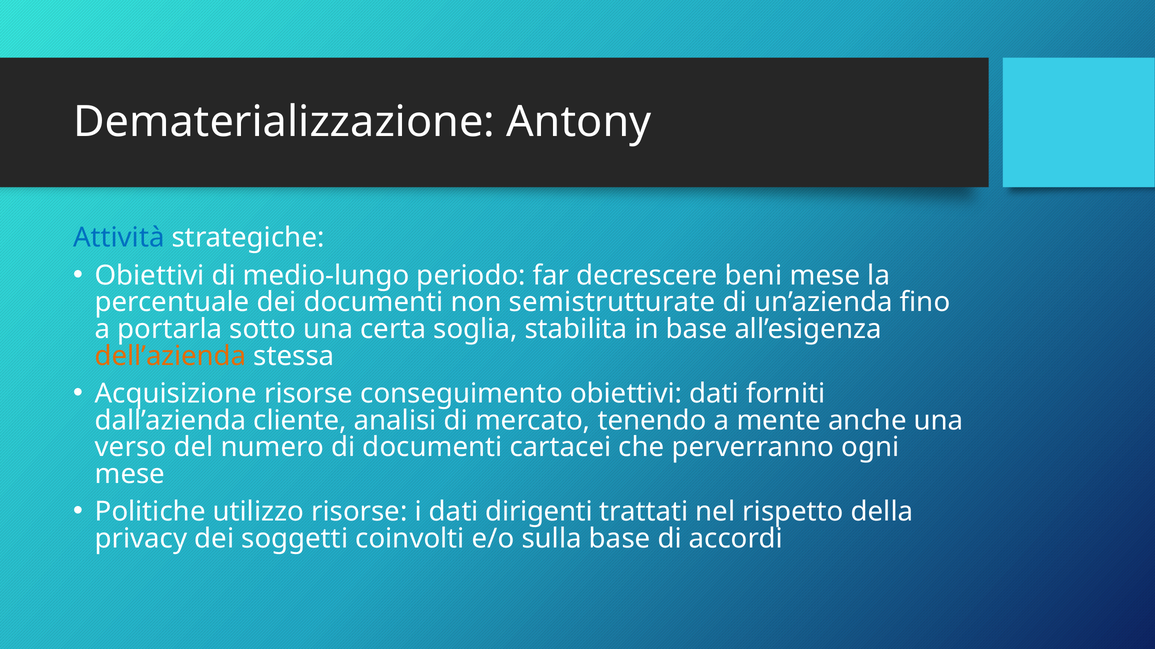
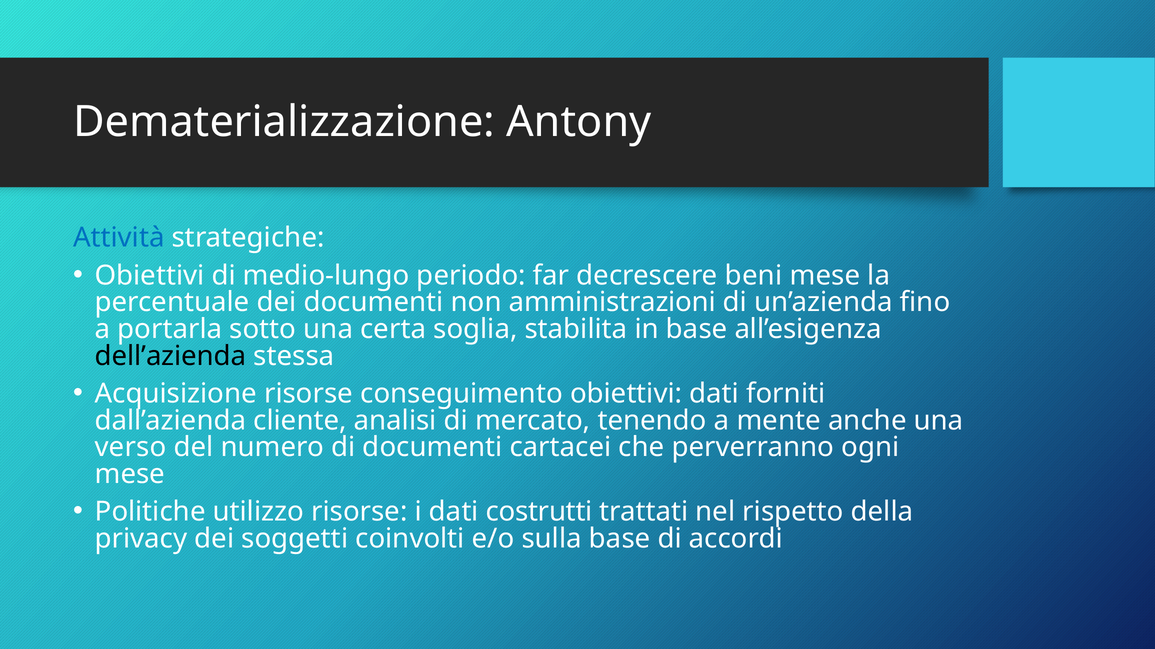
semistrutturate: semistrutturate -> amministrazioni (612, 303)
dell’azienda colour: orange -> black (171, 356)
dirigenti: dirigenti -> costrutti (539, 512)
